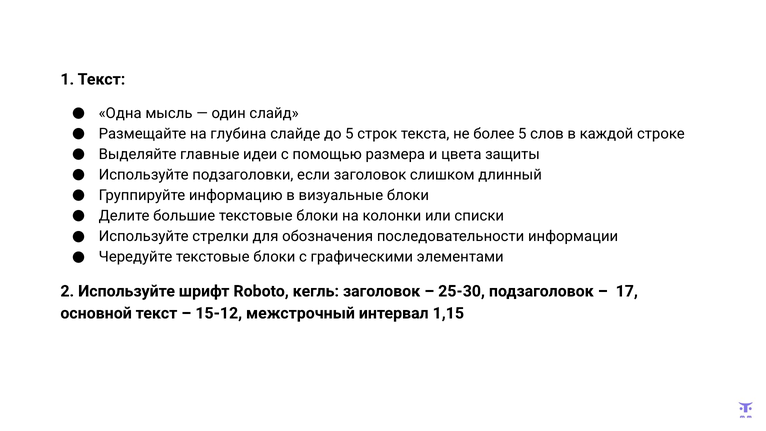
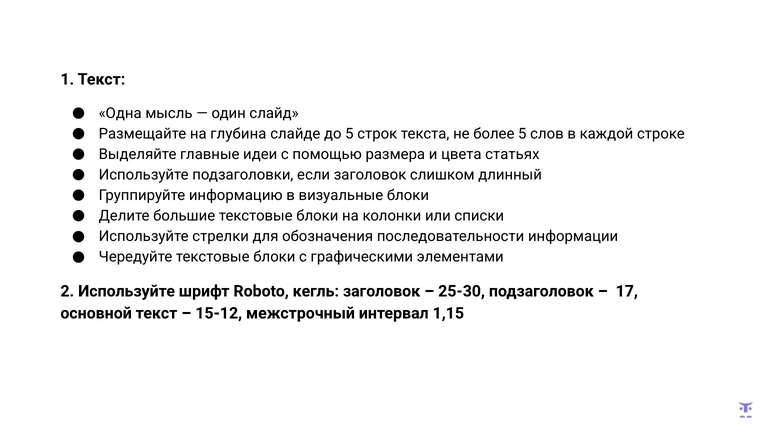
защиты: защиты -> статьях (512, 154)
